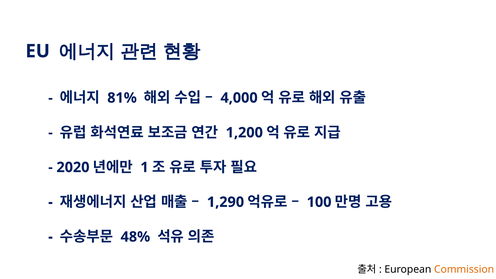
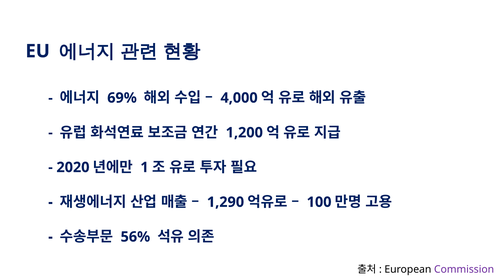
81%: 81% -> 69% (122, 98)
48%: 48% -> 56% (135, 237)
Commission colour: orange -> purple (464, 269)
